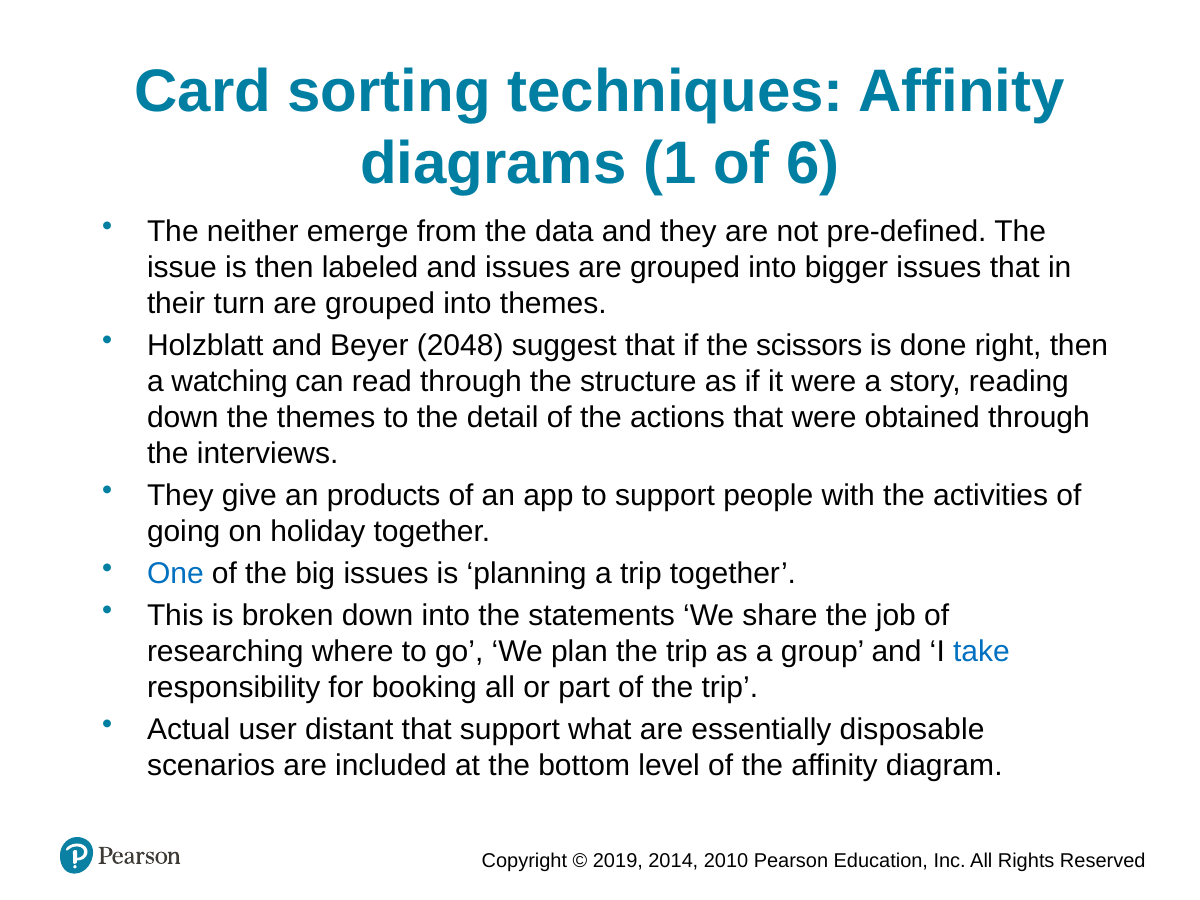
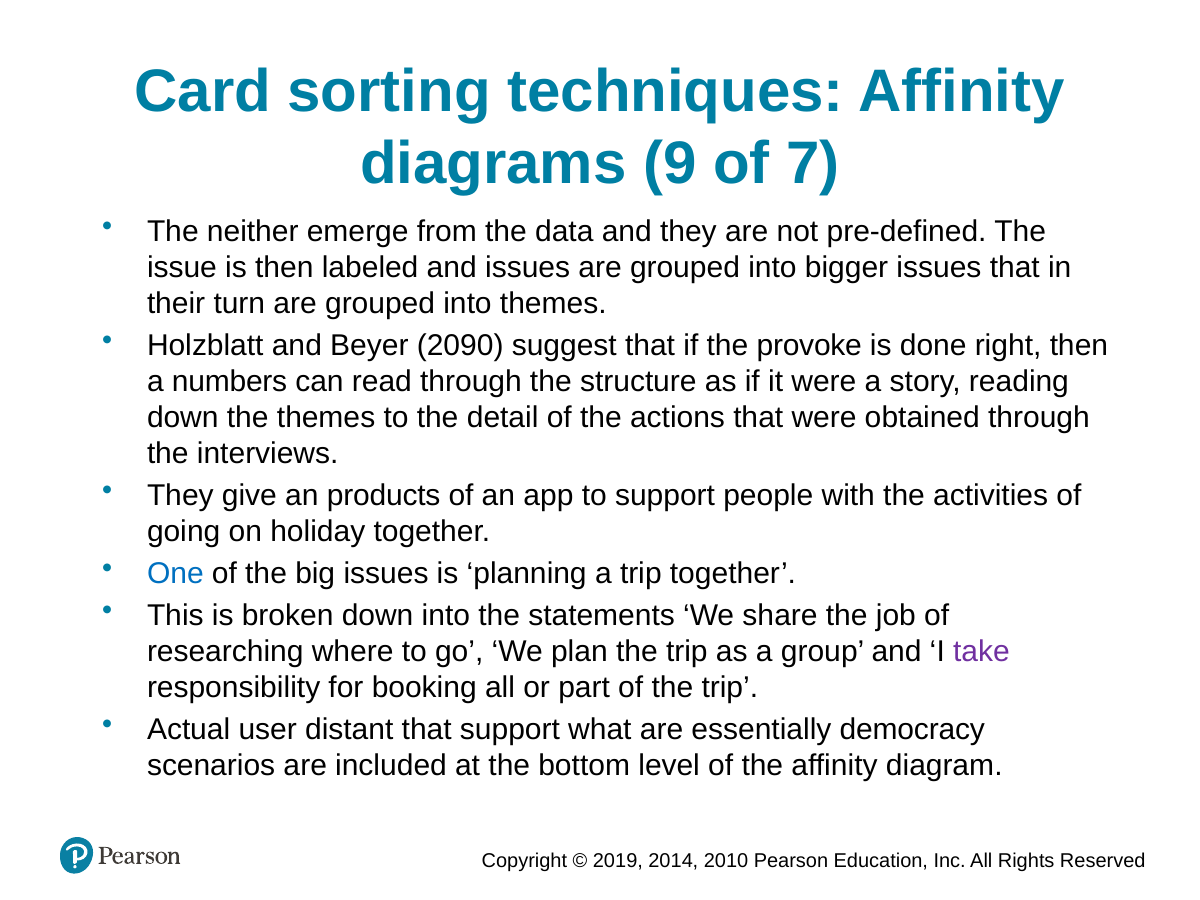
1: 1 -> 9 (670, 164)
6: 6 -> 7 (813, 164)
2048: 2048 -> 2090 (460, 346)
scissors: scissors -> provoke (809, 346)
watching: watching -> numbers (230, 382)
take colour: blue -> purple (981, 652)
disposable: disposable -> democracy (912, 730)
